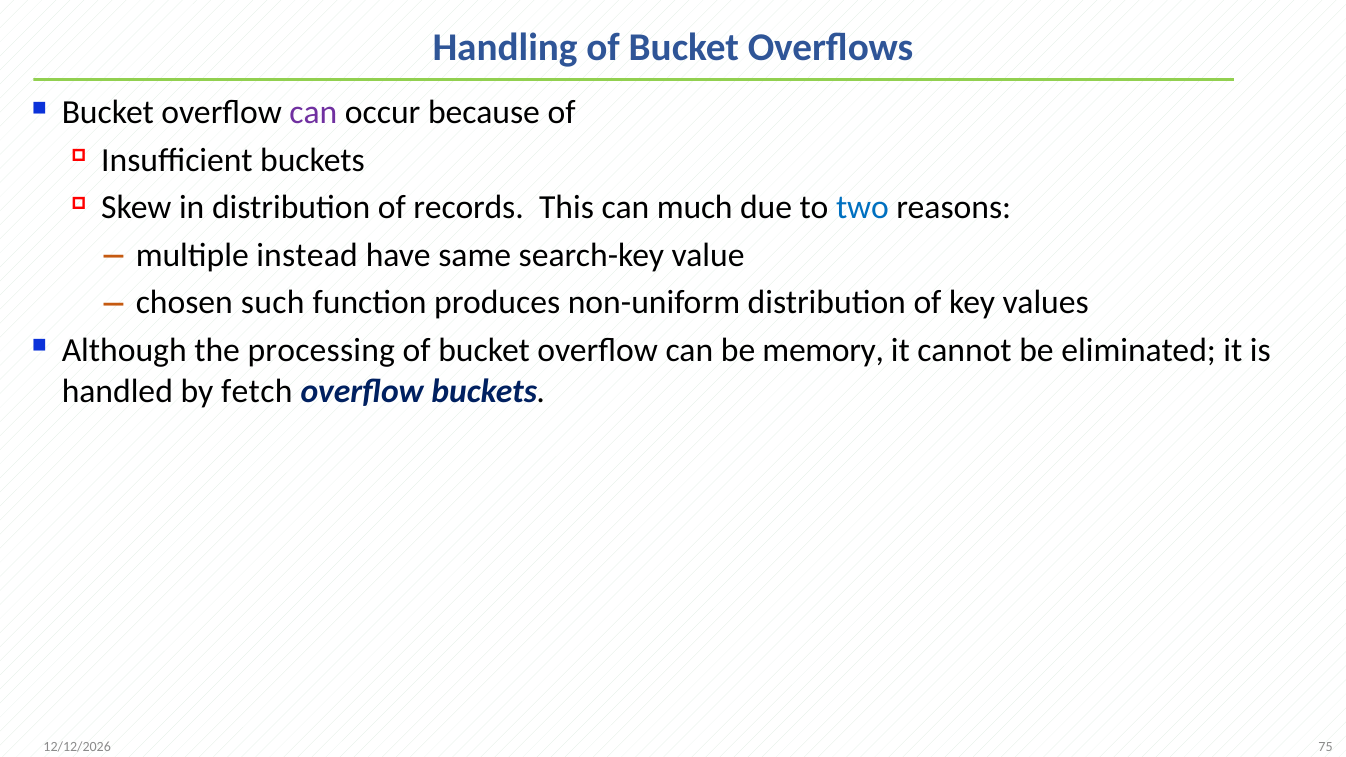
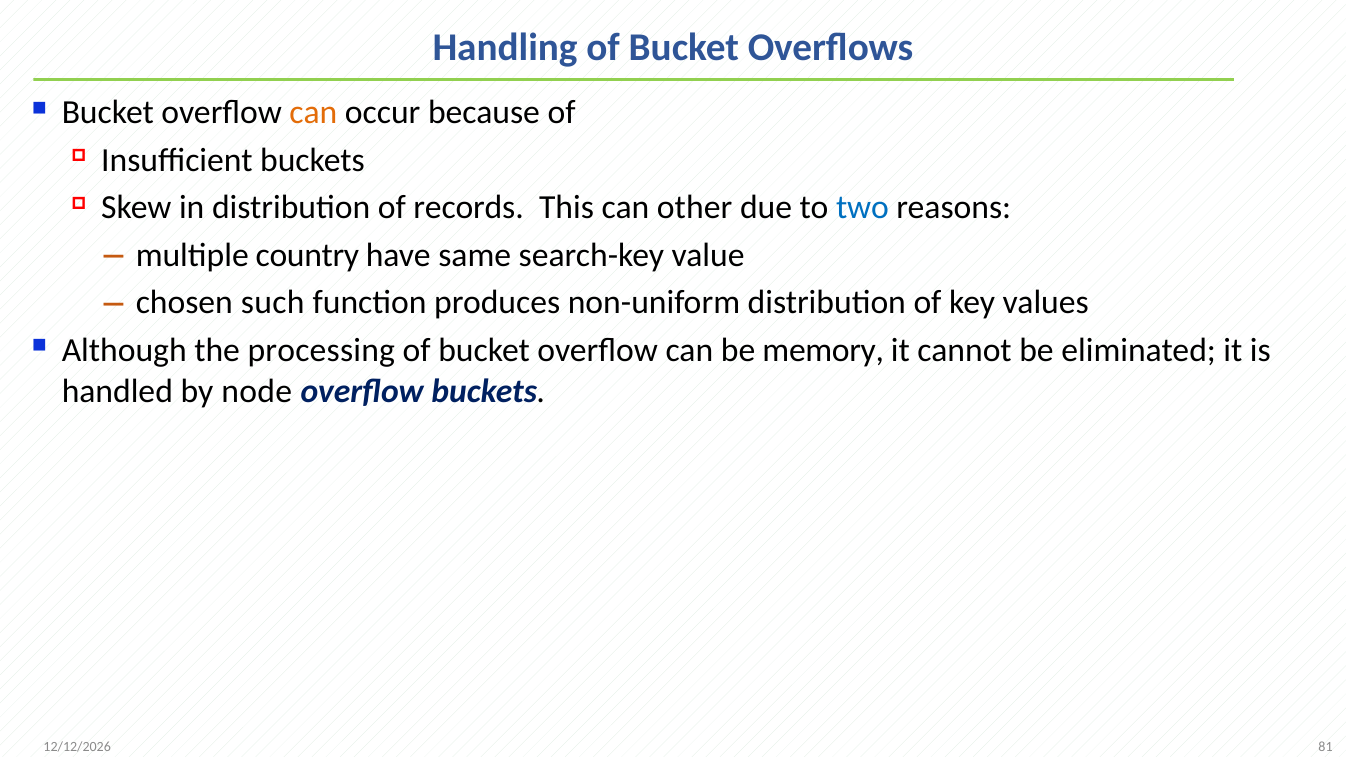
can colour: purple -> orange (313, 113)
much: much -> other (695, 208)
instead: instead -> country (307, 255)
fetch: fetch -> node (257, 391)
75: 75 -> 81 (1326, 747)
